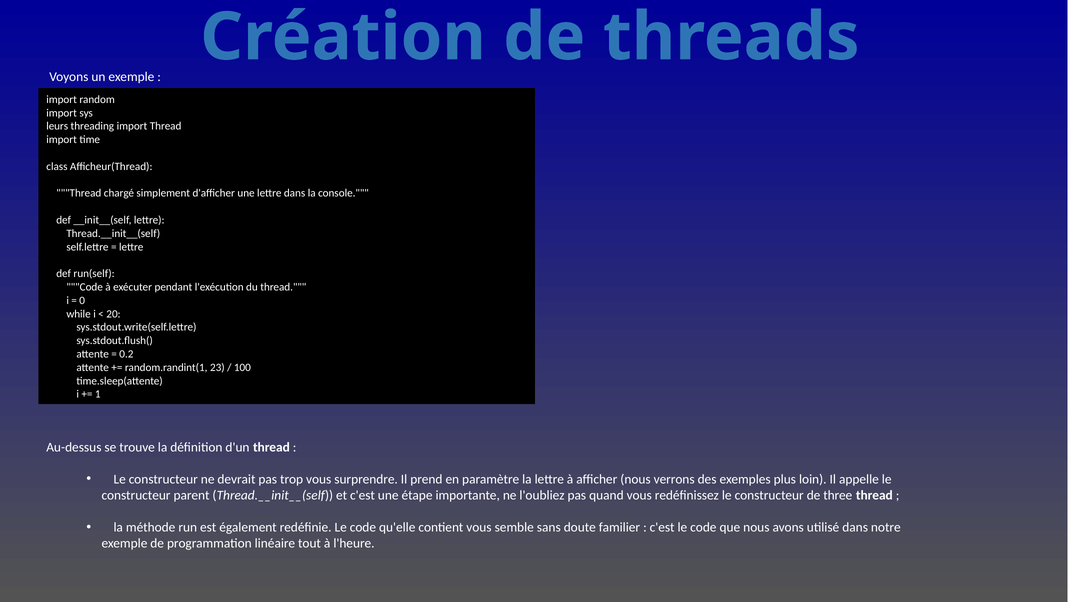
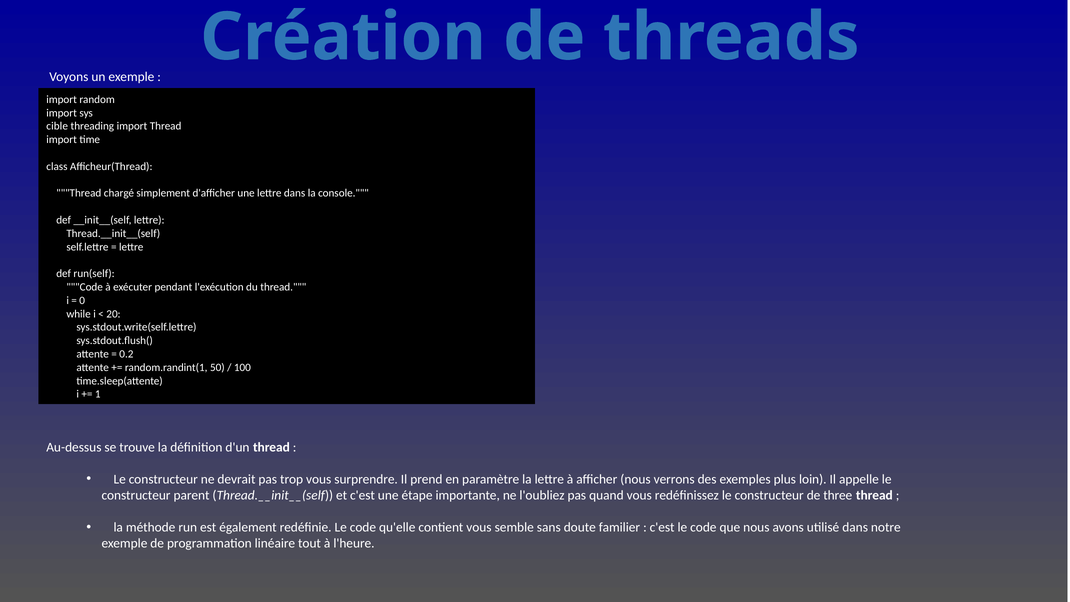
leurs: leurs -> cible (57, 126)
23: 23 -> 50 (217, 367)
